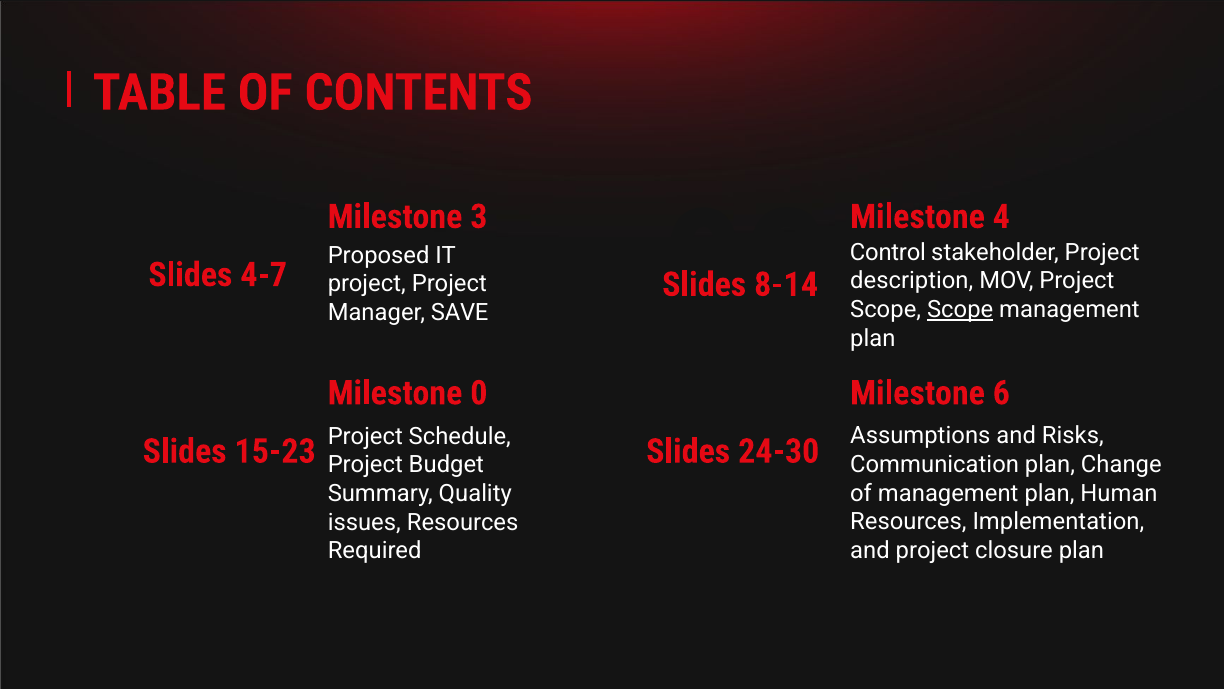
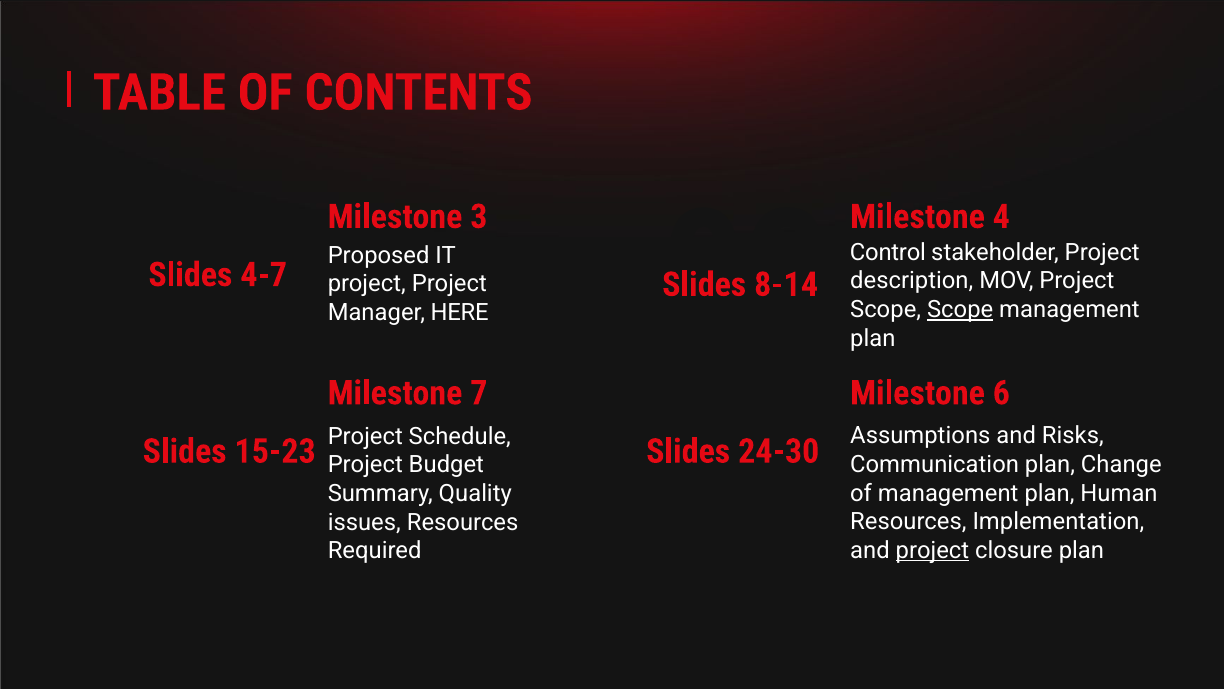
SAVE: SAVE -> HERE (460, 312)
0: 0 -> 7 (479, 393)
project underline: none -> present (932, 550)
